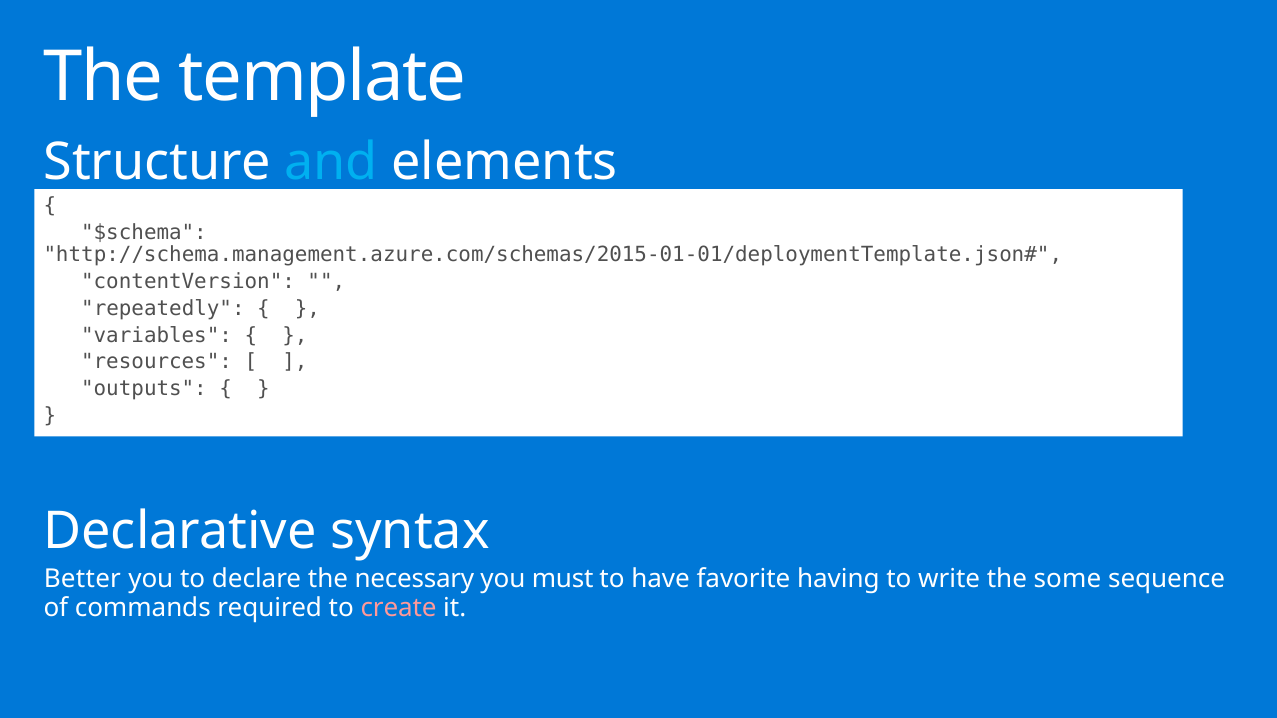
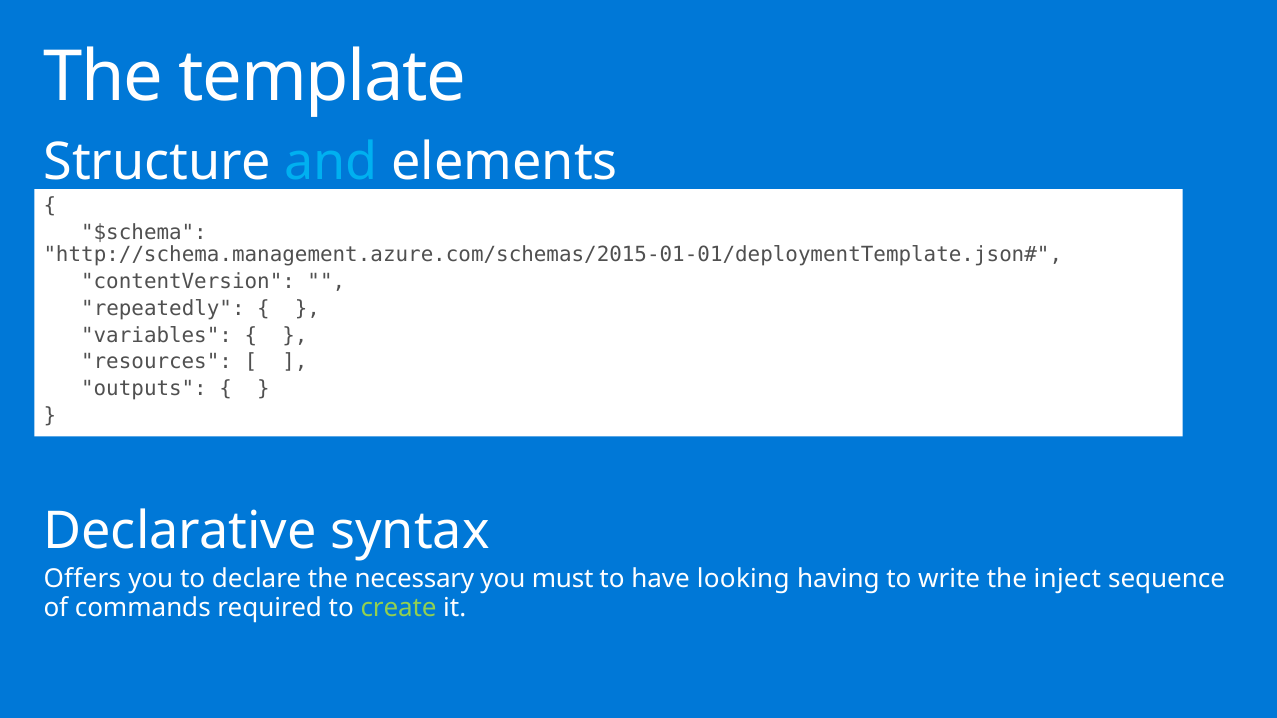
Better: Better -> Offers (82, 580)
favorite: favorite -> looking (743, 580)
some: some -> inject (1067, 580)
create colour: pink -> light green (399, 608)
